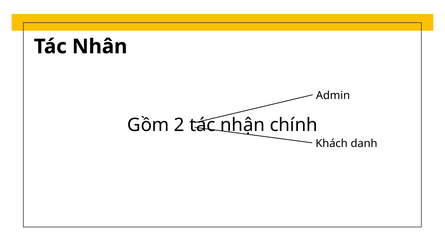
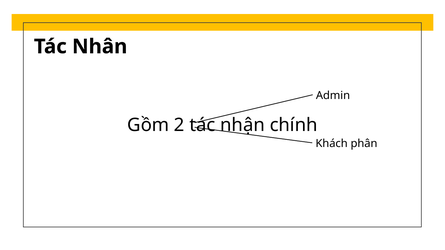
danh: danh -> phân (364, 144)
